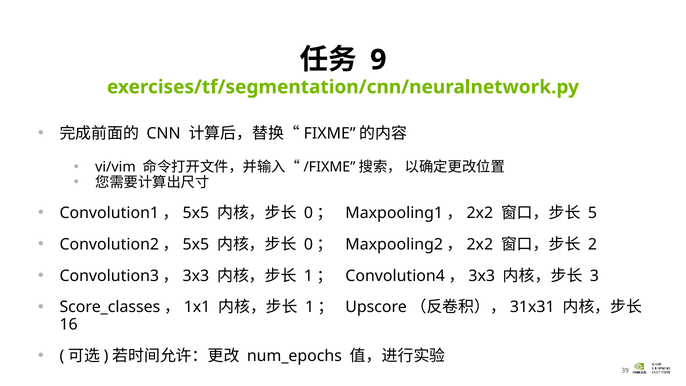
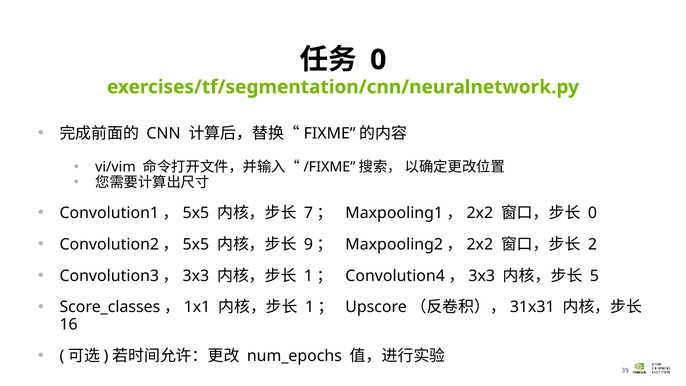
9: 9 -> 0 (378, 60)
0: 0 -> 7 (309, 213)
5: 5 -> 0 (592, 213)
0: 0 -> 9 (309, 244)
3: 3 -> 5 (594, 276)
